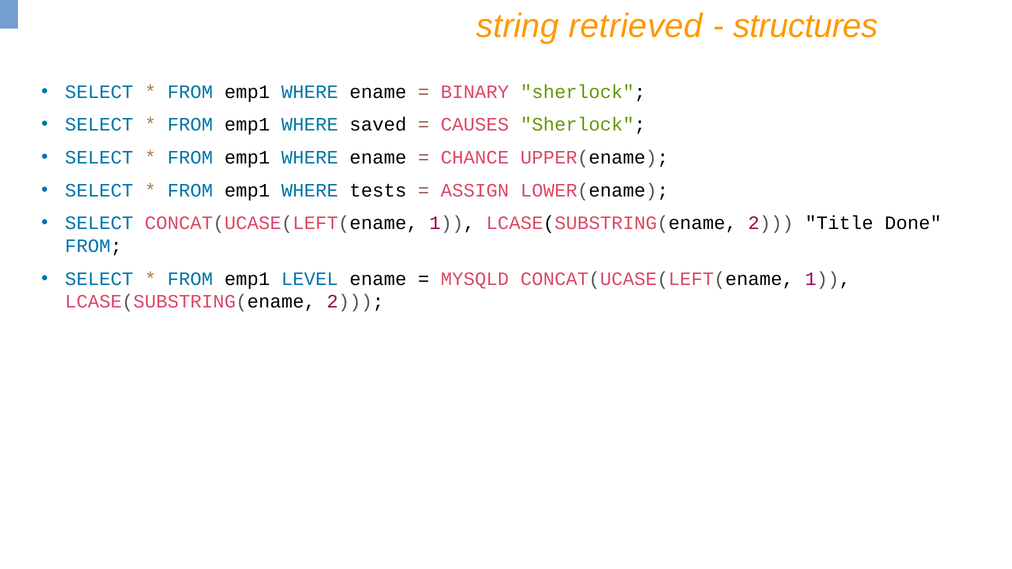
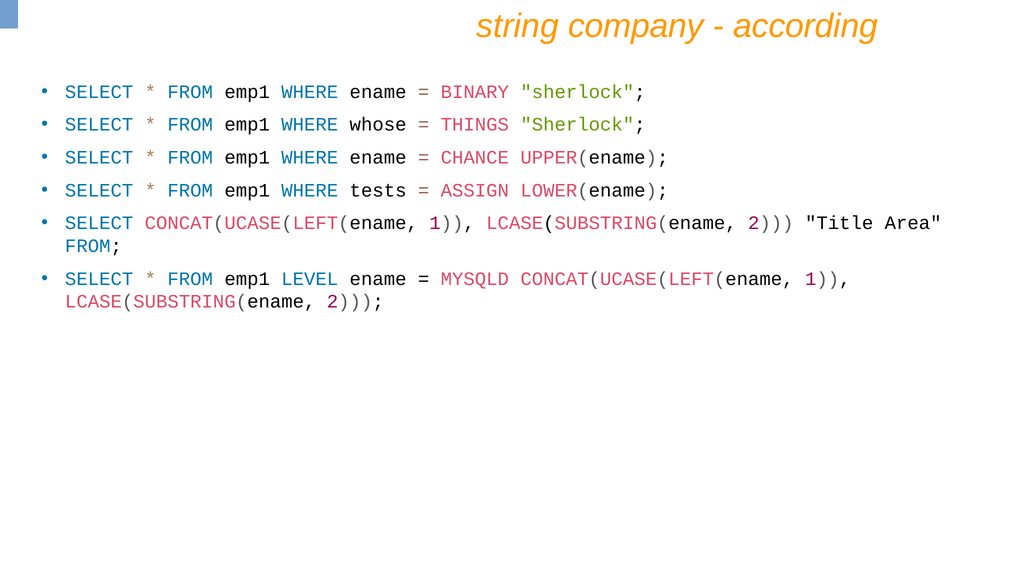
retrieved: retrieved -> company (636, 26)
structures: structures -> according (806, 26)
saved: saved -> whose (378, 125)
CAUSES: CAUSES -> THINGS (475, 125)
Done: Done -> Area (913, 223)
